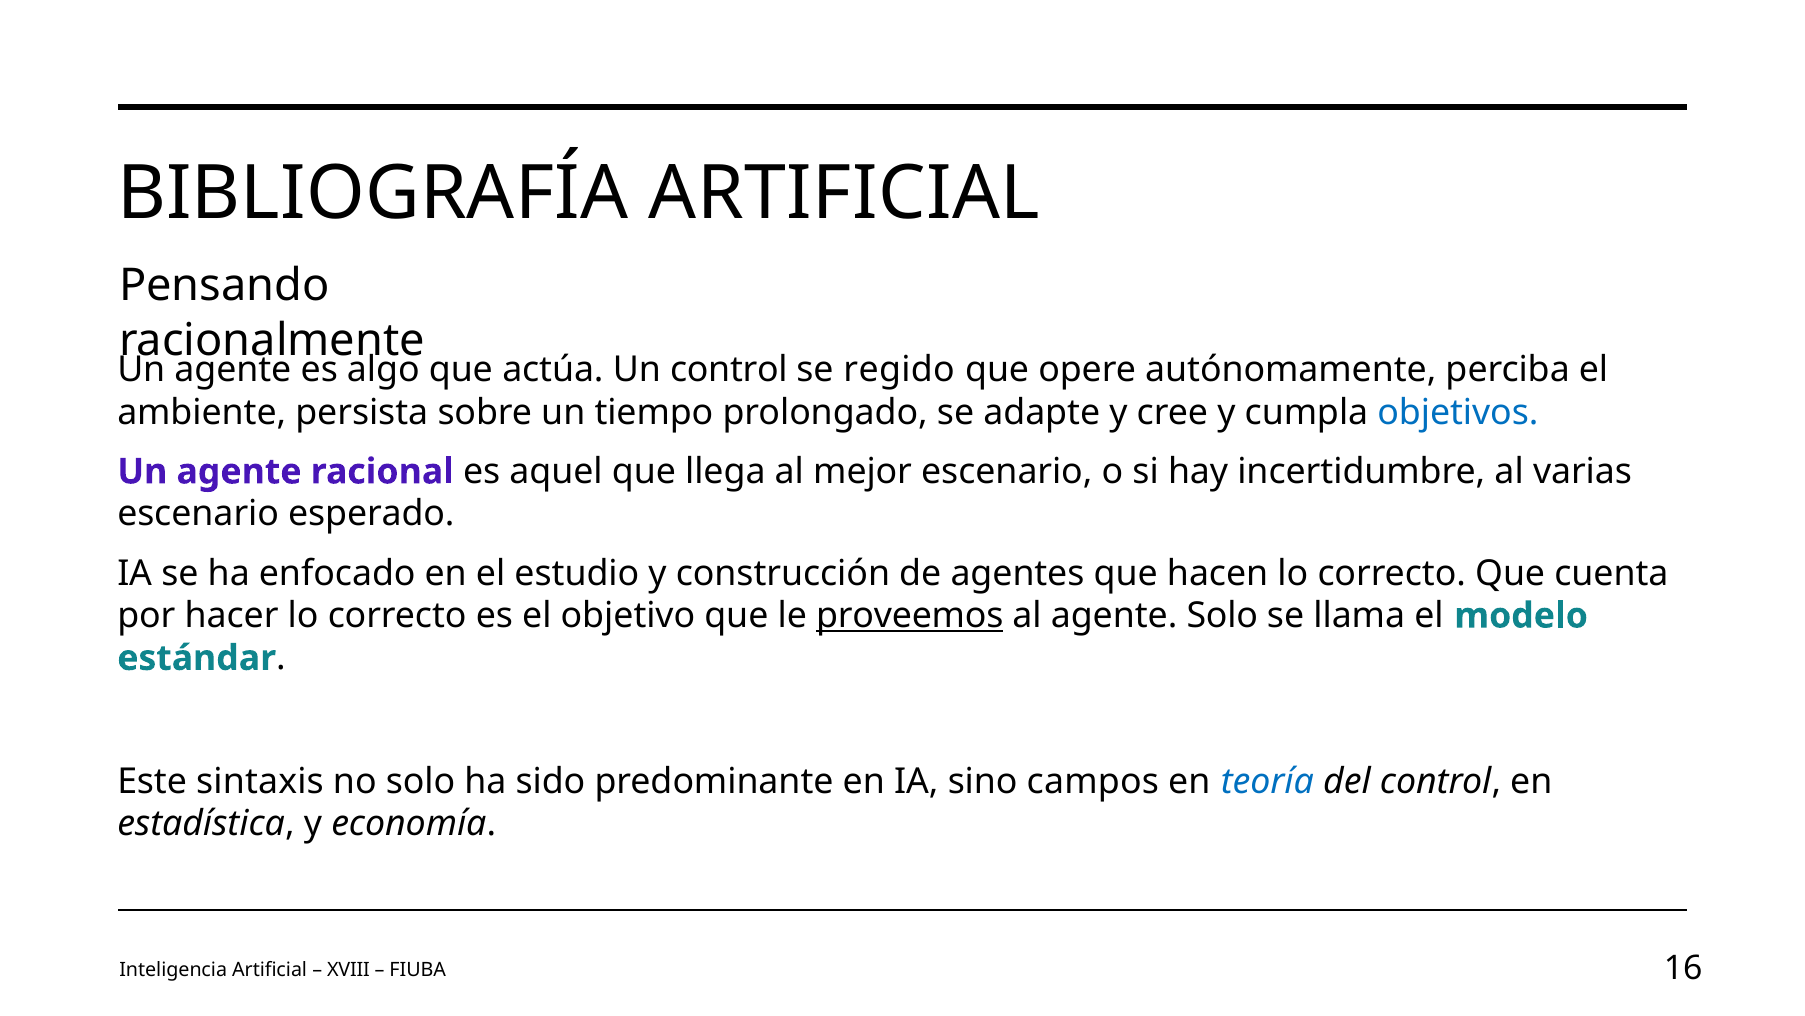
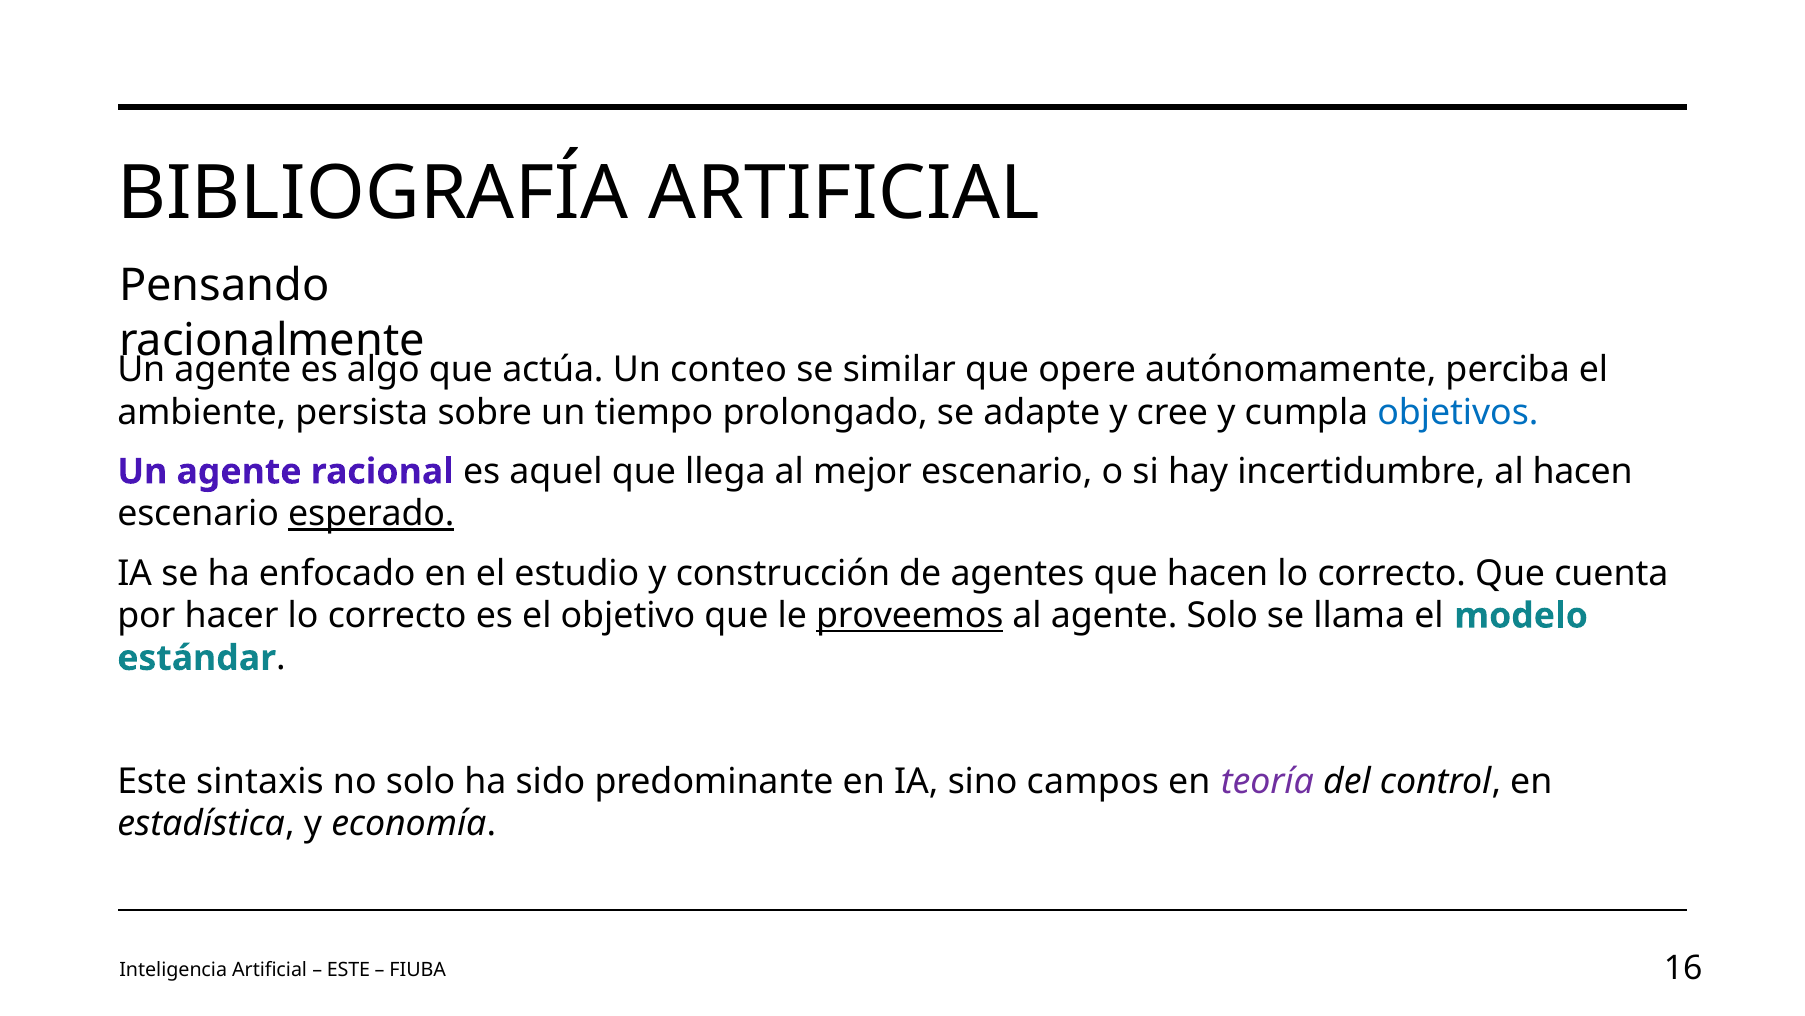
Un control: control -> conteo (729, 370)
regido: regido -> similar (899, 370)
al varias: varias -> hacen (1583, 471)
esperado underline: none -> present (371, 514)
teoría colour: blue -> purple (1267, 781)
XVIII: XVIII -> ESTE (348, 969)
